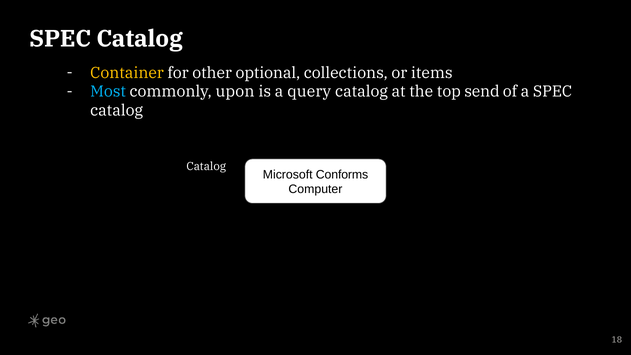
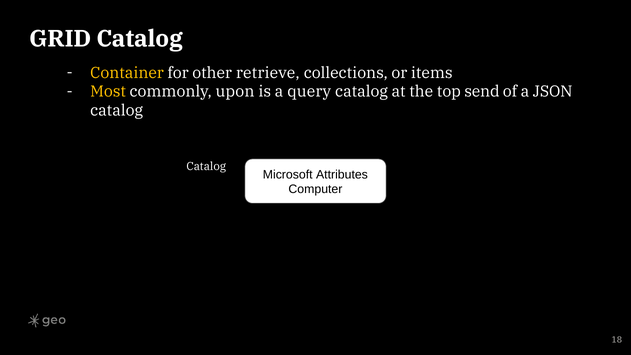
SPEC: SPEC -> GRID (60, 39)
optional: optional -> retrieve (268, 73)
Most colour: light blue -> yellow (108, 92)
a SPEC: SPEC -> JSON (553, 92)
Conforms: Conforms -> Attributes (342, 175)
